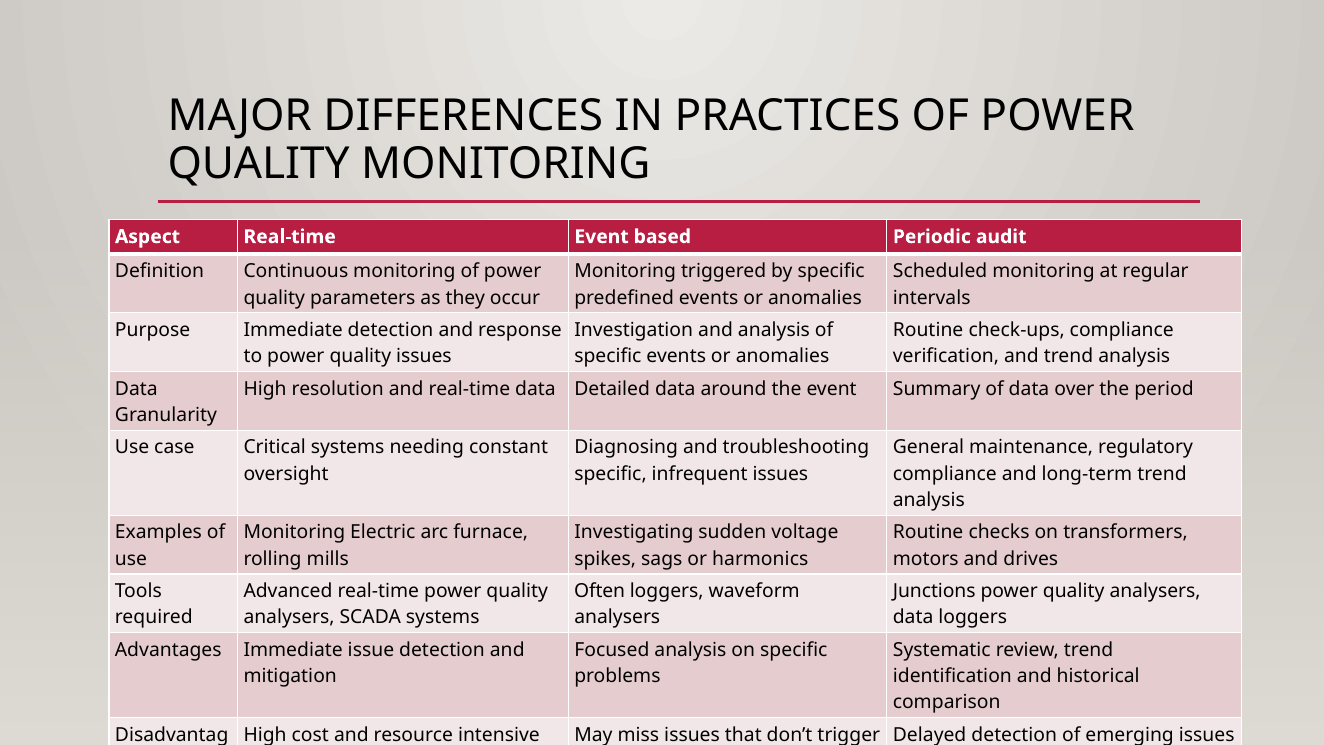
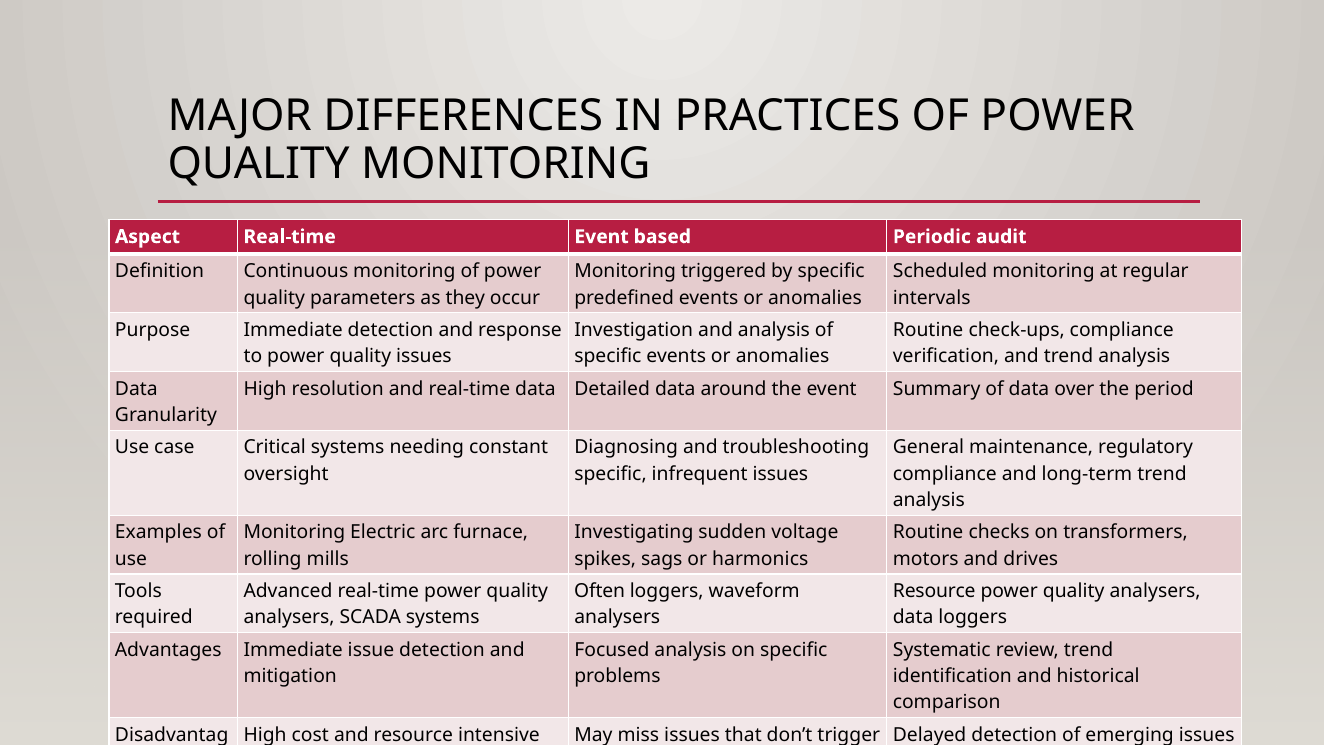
Junctions: Junctions -> Resource (934, 591)
